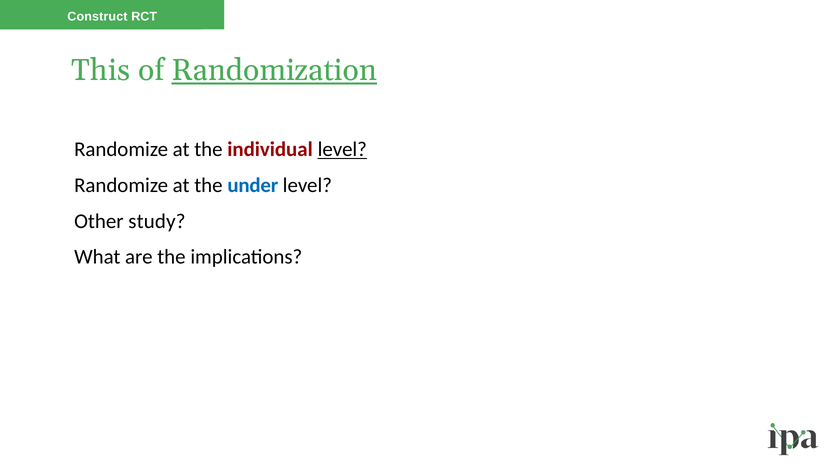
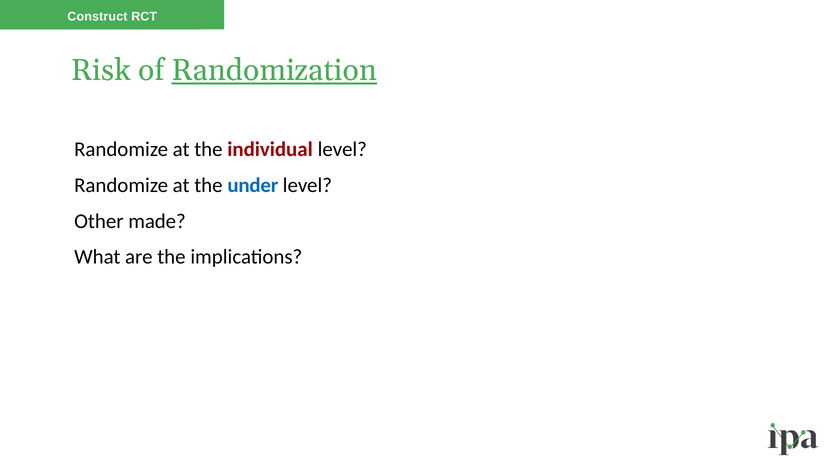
This: This -> Risk (101, 70)
level underline: present -> none (342, 149)
study: study -> made (157, 221)
